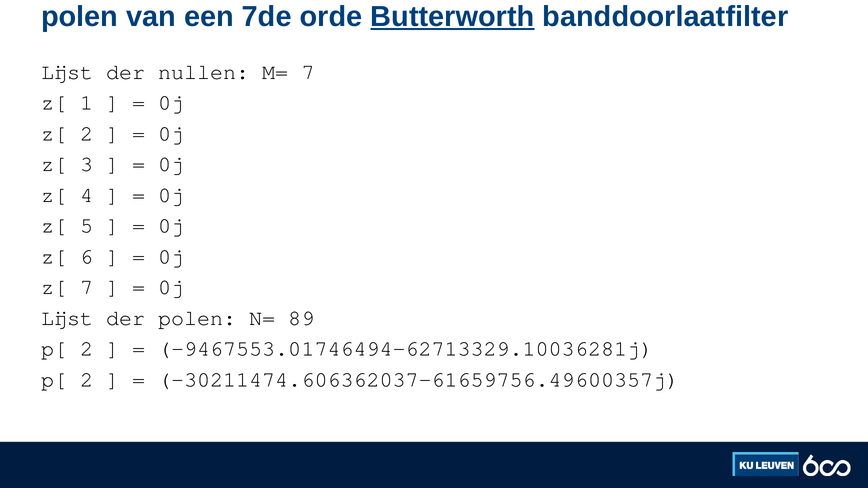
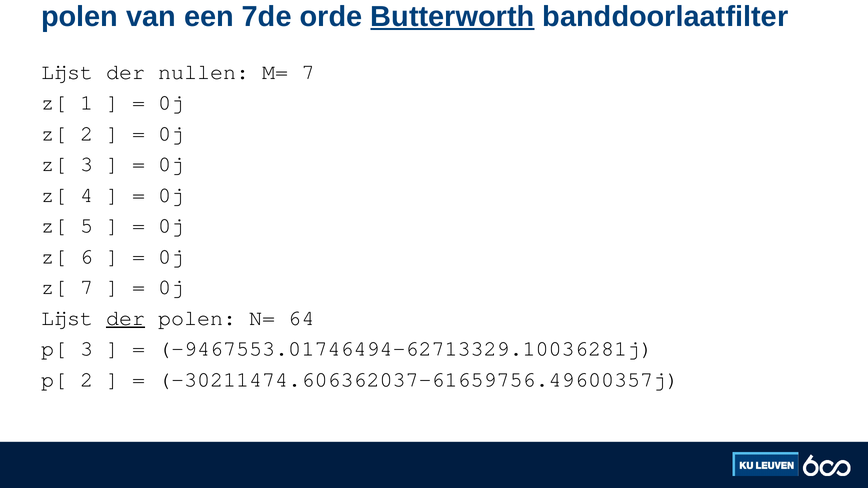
der underline: none -> present (126, 318)
89: 89 -> 64 (302, 318)
2: 2 -> 3 (87, 349)
